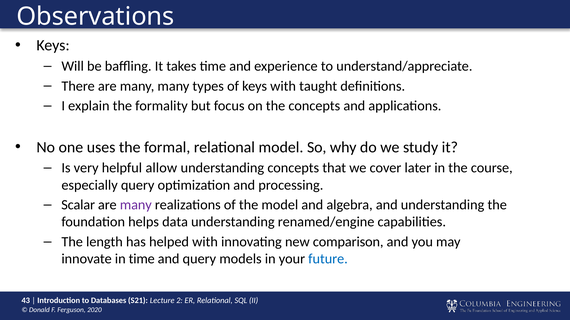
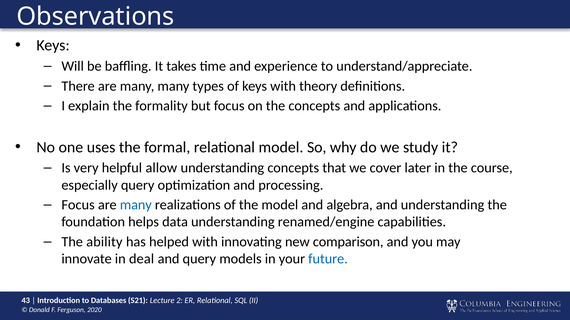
taught: taught -> theory (318, 86)
Scalar: Scalar -> Focus (78, 205)
many colour: purple -> blue (136, 205)
length: length -> ability (104, 242)
in time: time -> deal (142, 259)
